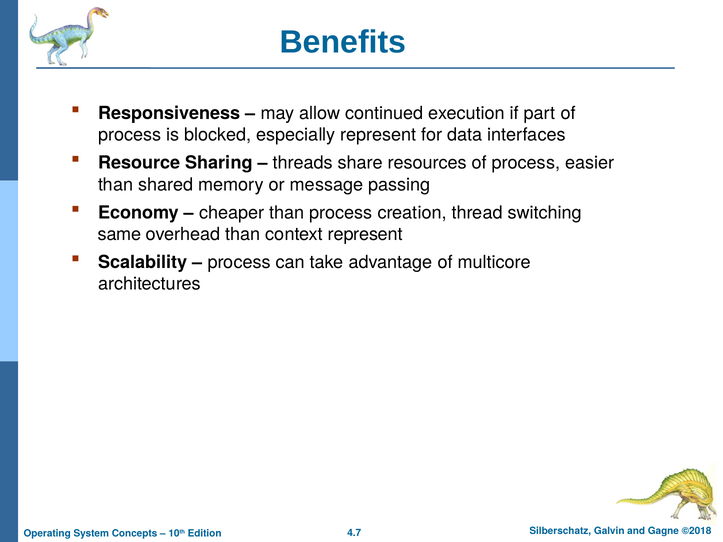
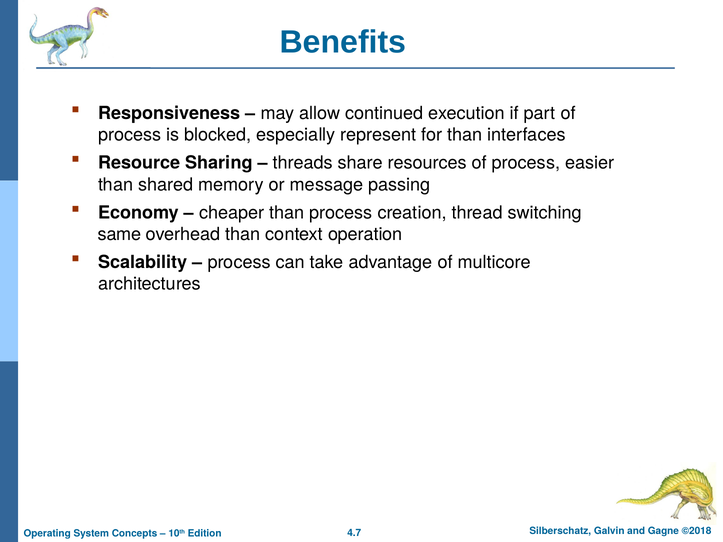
for data: data -> than (465, 135)
context represent: represent -> operation (365, 234)
